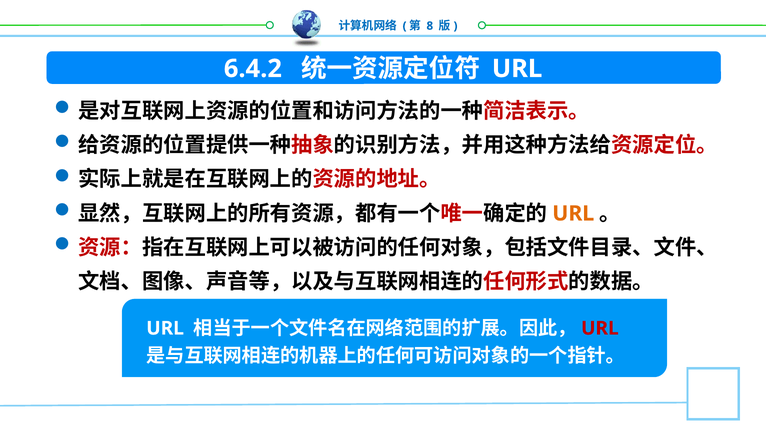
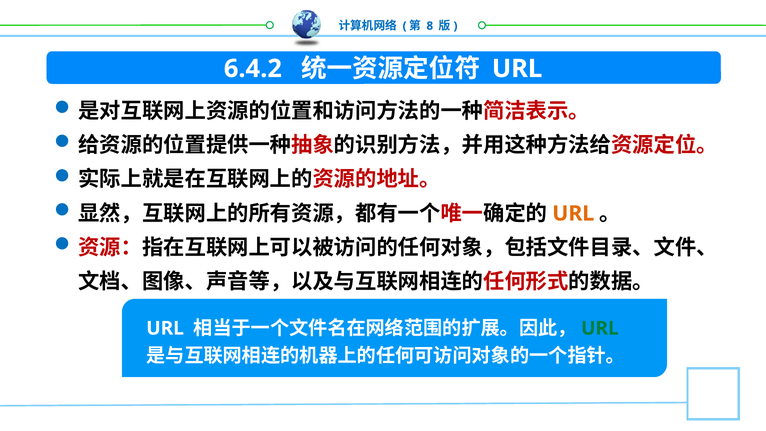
URL colour: red -> green (600, 328)
